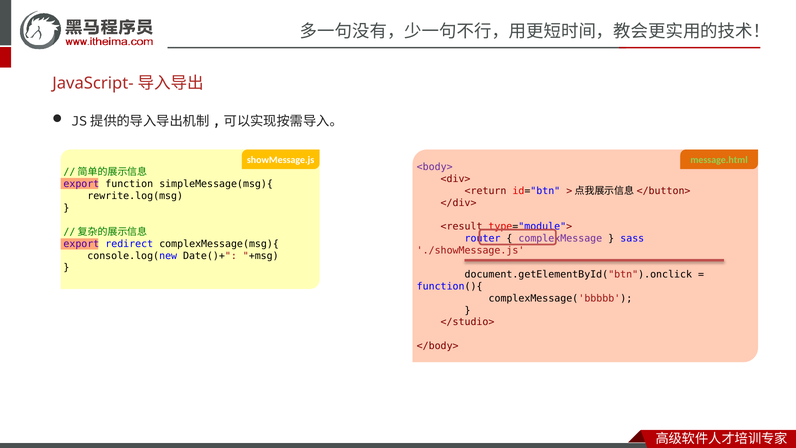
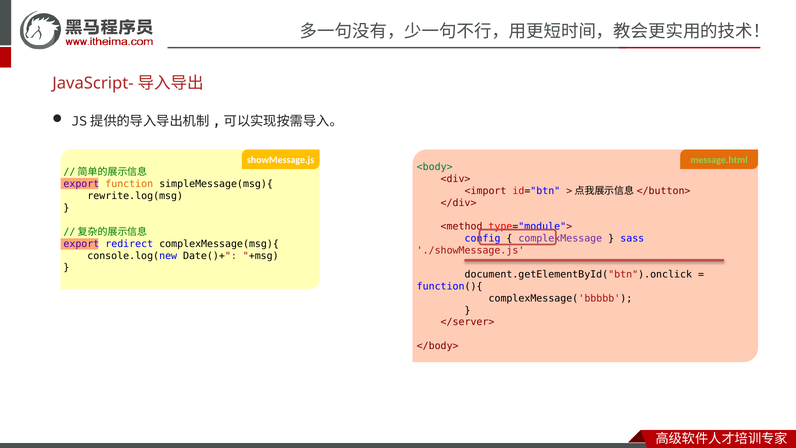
<body> colour: purple -> green (435, 167)
function colour: black -> orange (129, 184)
<return: <return -> <import (486, 191)
<result: <result -> <method (462, 227)
router: router -> config (483, 238)
</studio>: </studio> -> </server> (468, 322)
